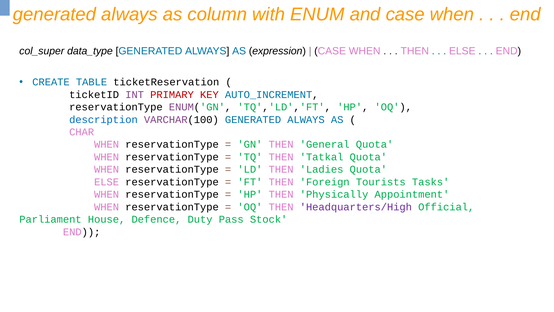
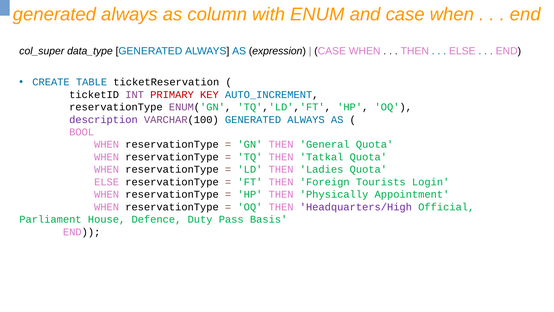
description colour: blue -> purple (103, 119)
CHAR: CHAR -> BOOL (82, 132)
Tasks: Tasks -> Login (431, 182)
Stock: Stock -> Basis (269, 219)
